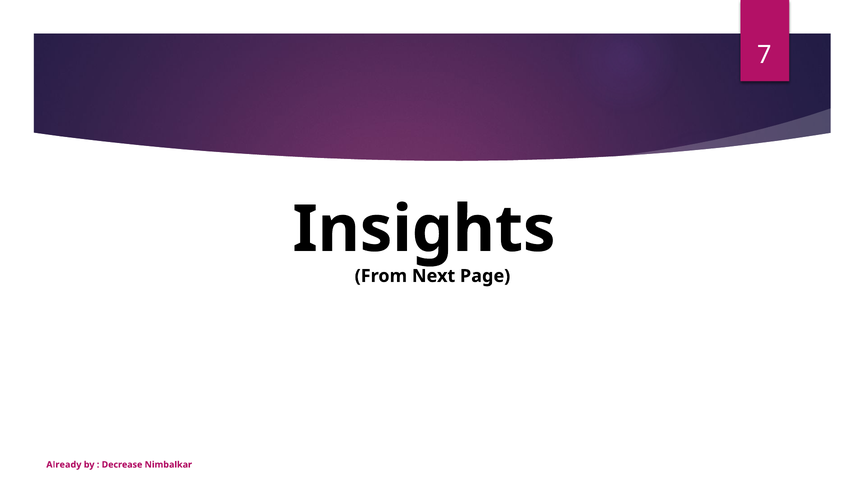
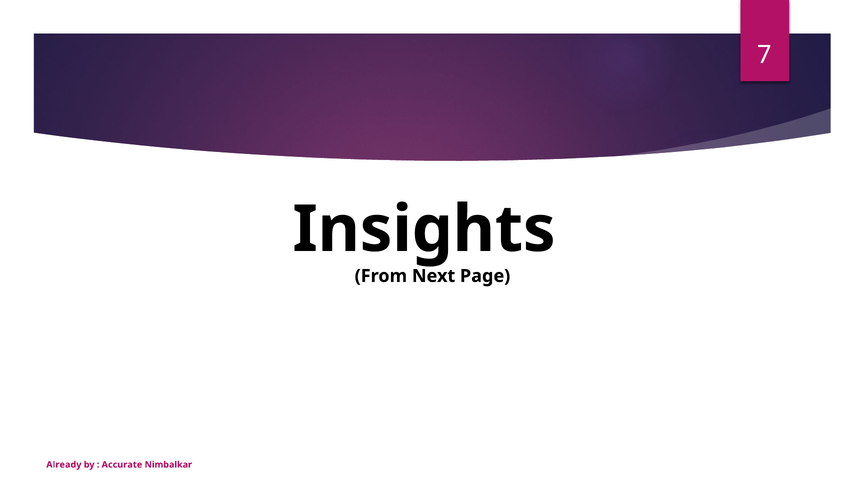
Decrease: Decrease -> Accurate (122, 464)
